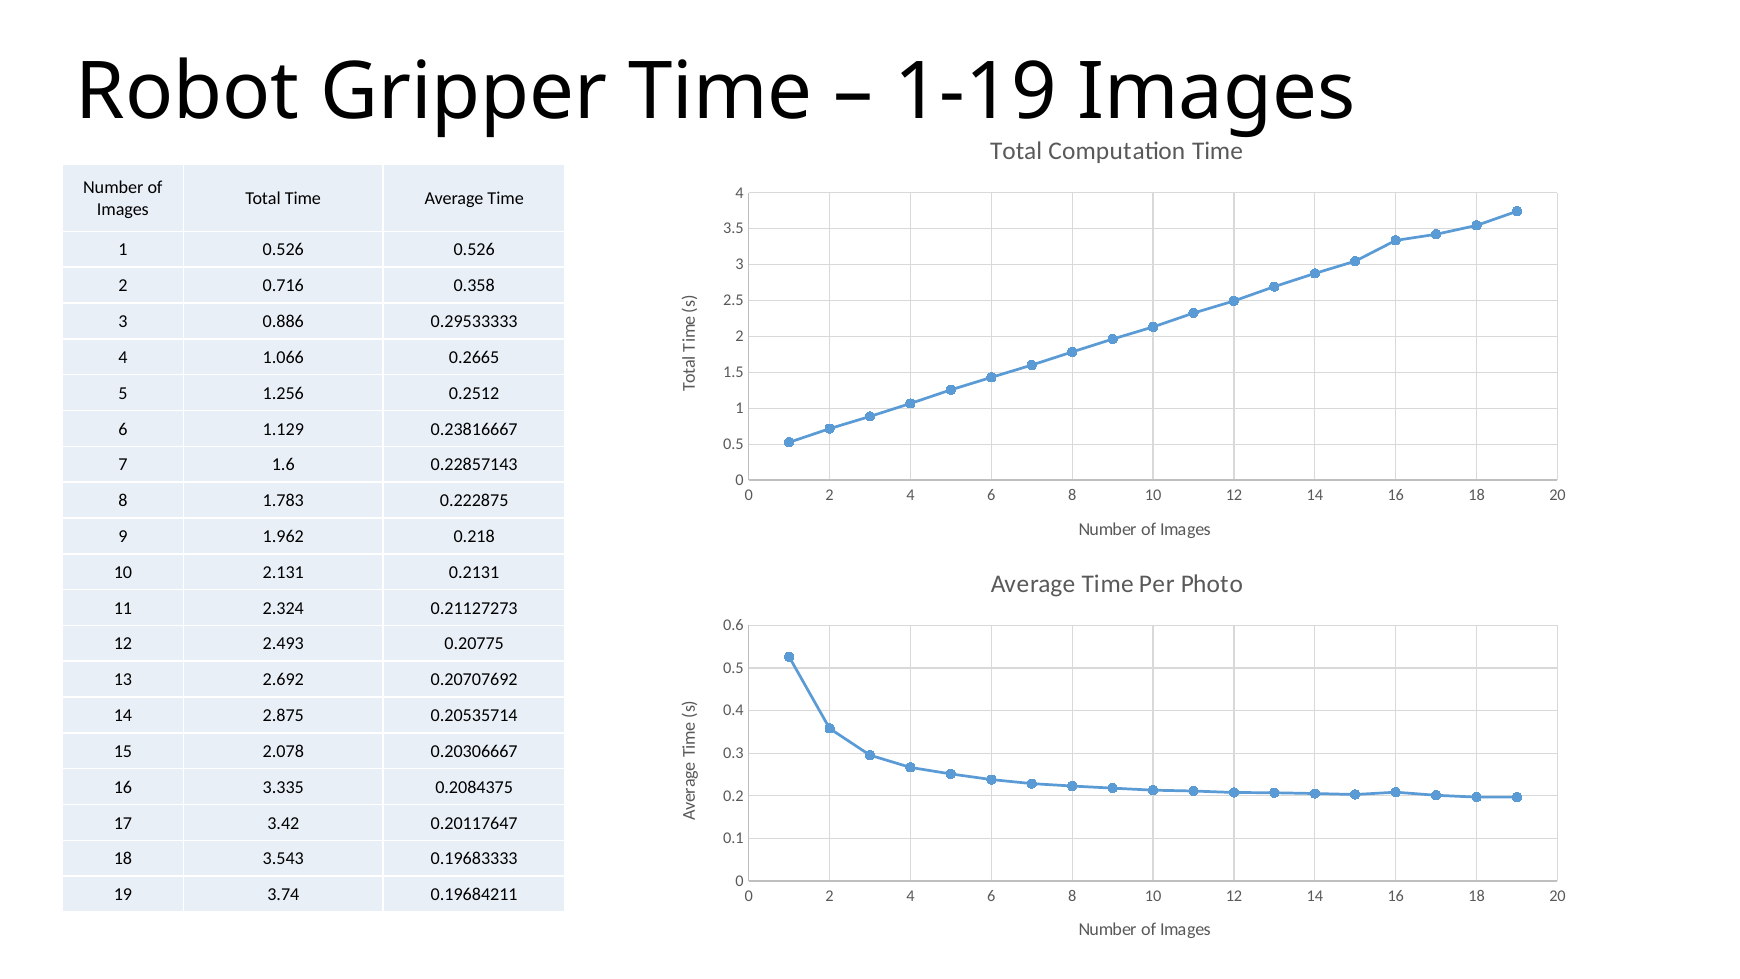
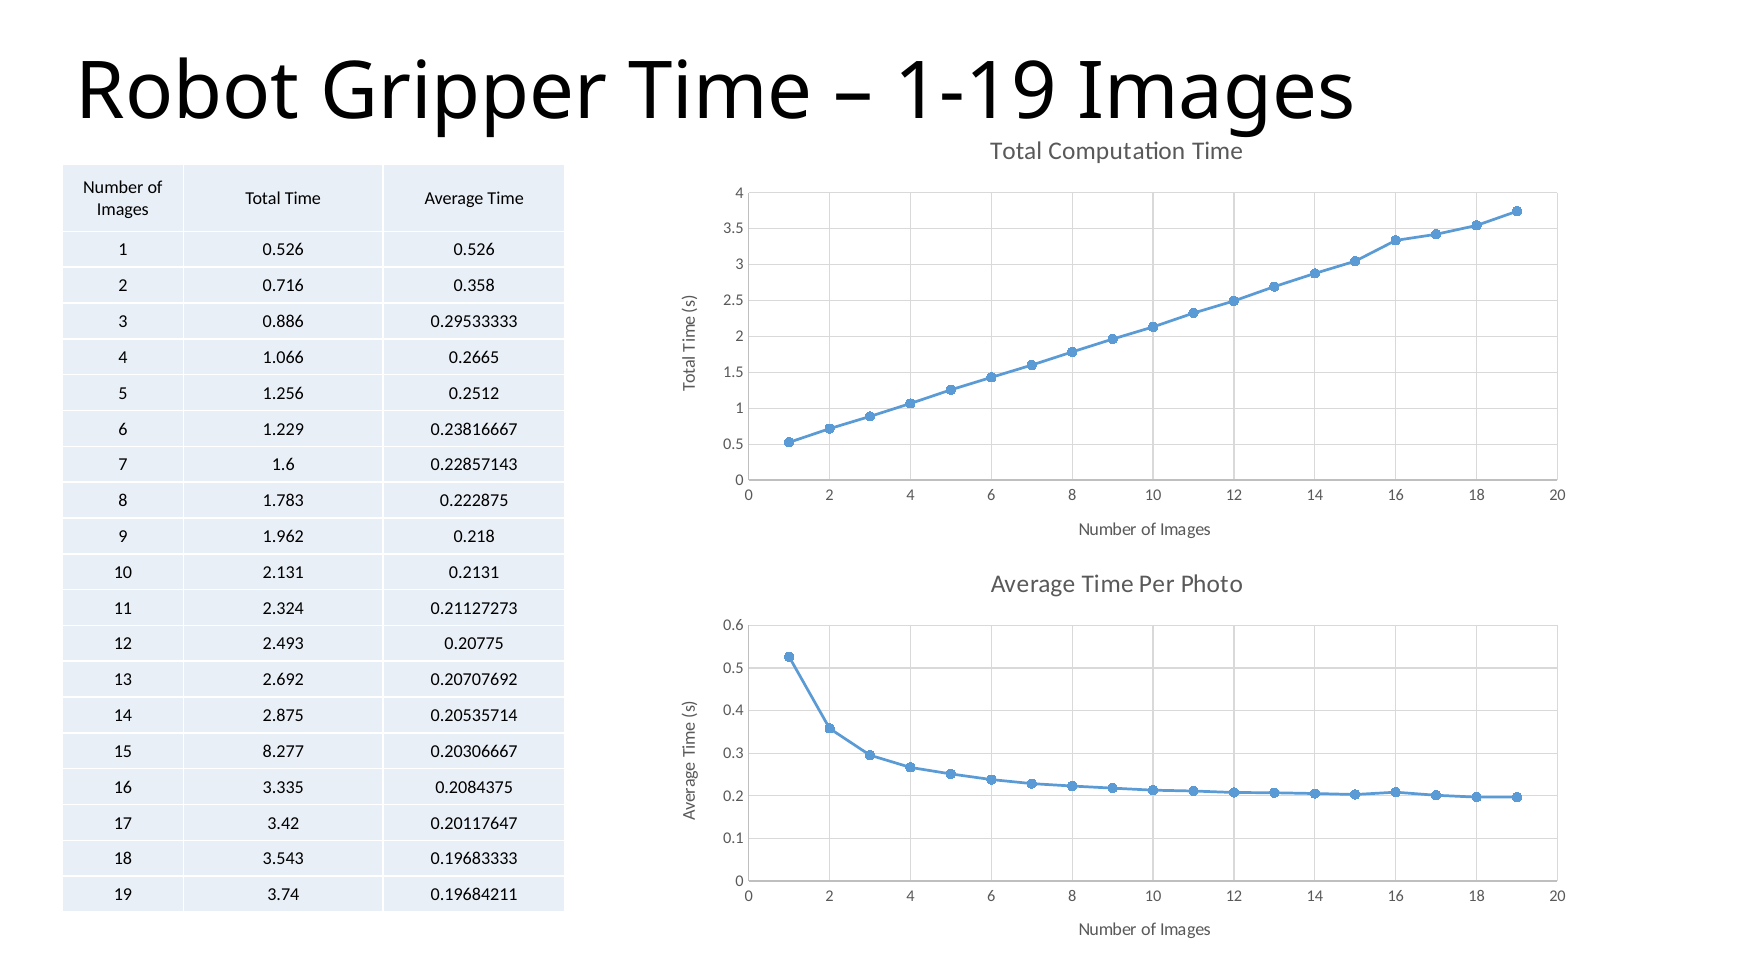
1.129: 1.129 -> 1.229 (283, 429)
2.078: 2.078 -> 8.277 (283, 751)
